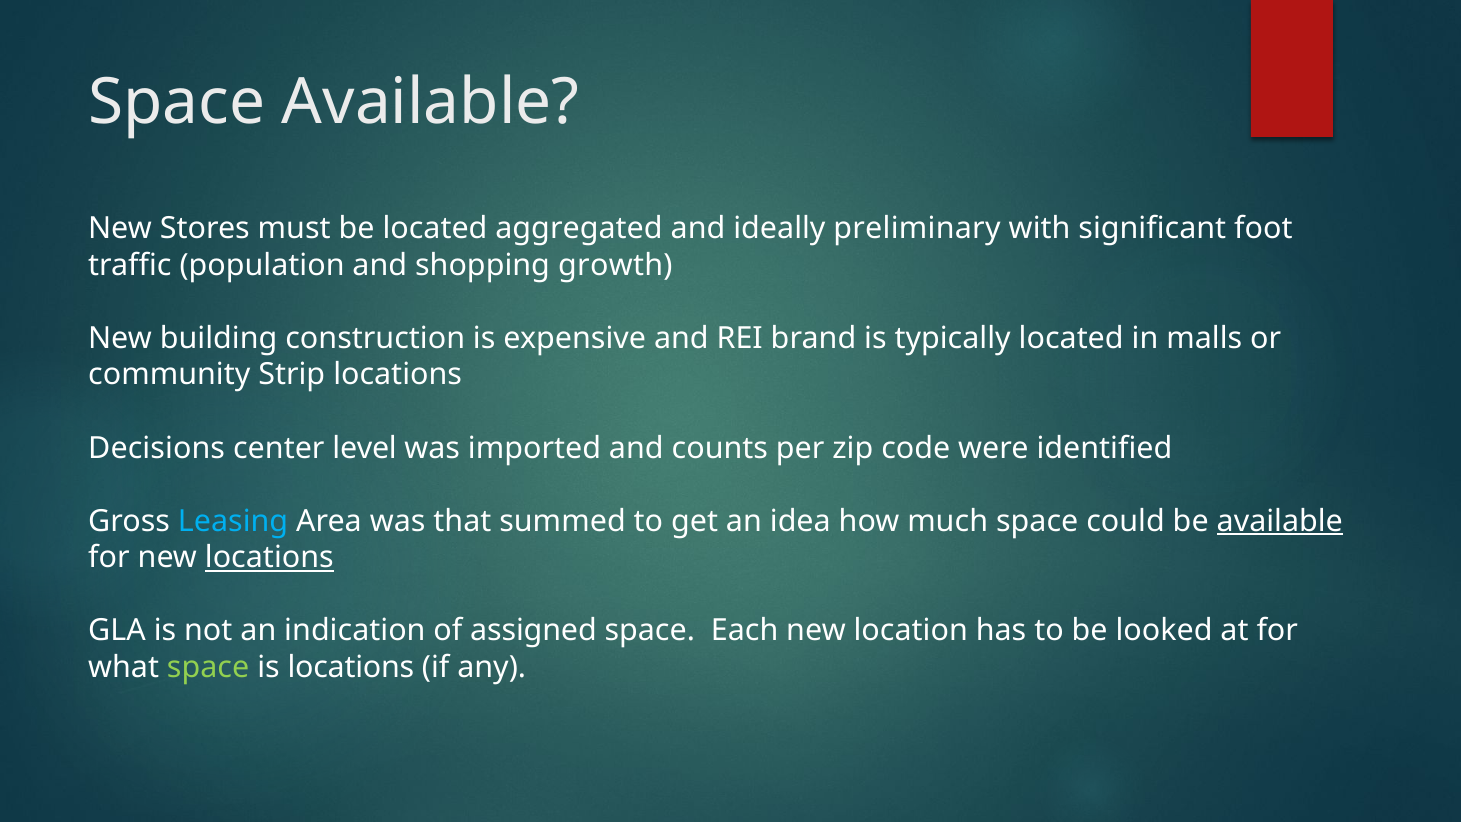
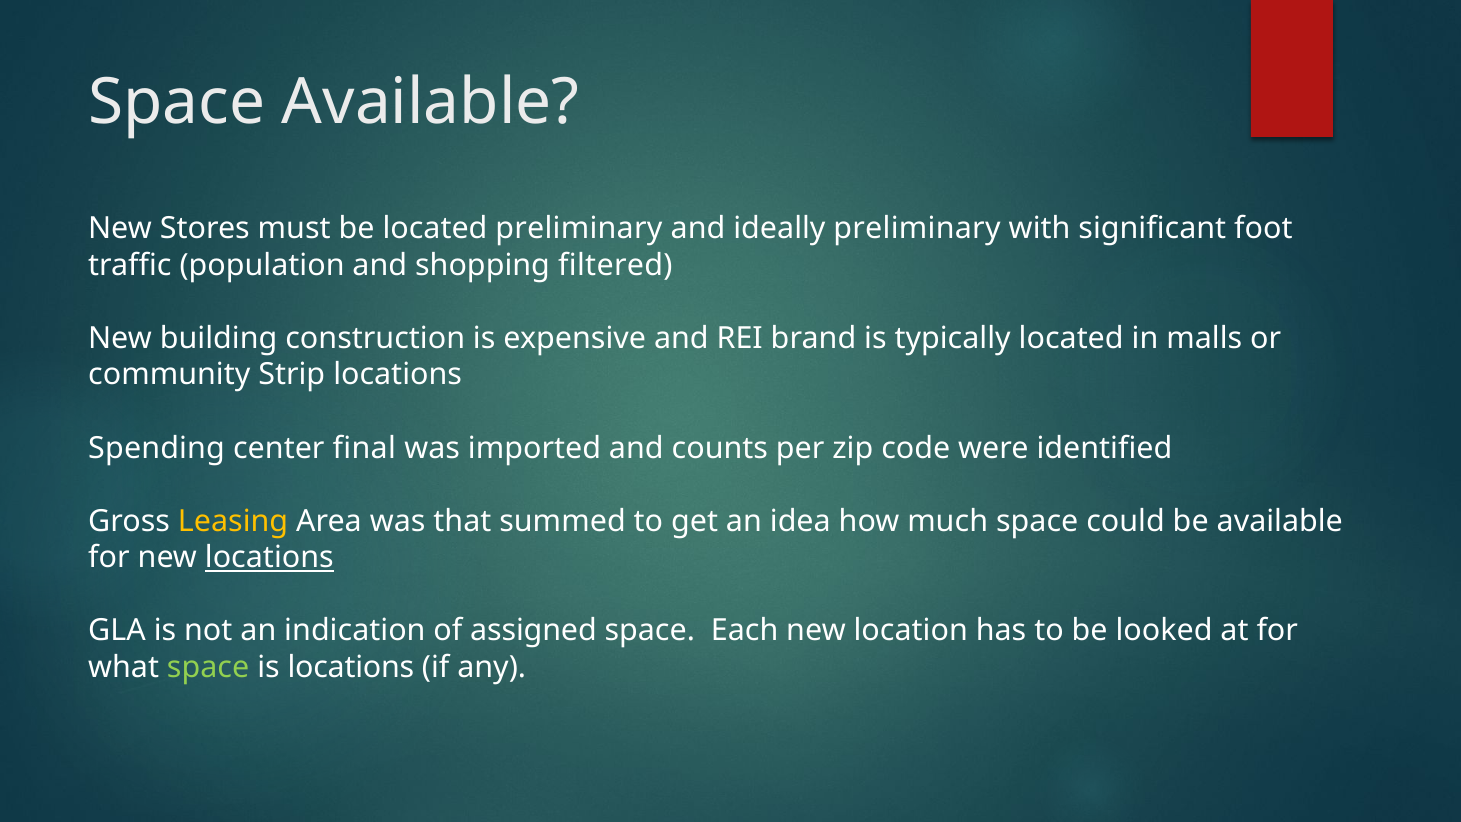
located aggregated: aggregated -> preliminary (579, 229)
growth: growth -> filtered (615, 265)
Decisions: Decisions -> Spending (157, 448)
level: level -> final (364, 448)
Leasing colour: light blue -> yellow (233, 521)
available underline: present -> none (1280, 521)
